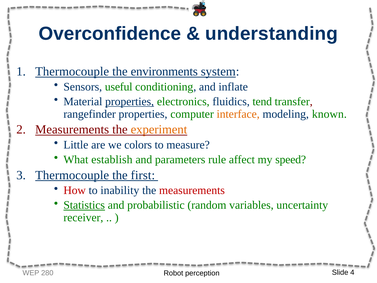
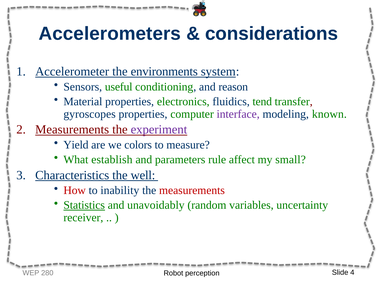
Overconfidence: Overconfidence -> Accelerometers (110, 34)
understanding: understanding -> considerations (272, 34)
Thermocouple: Thermocouple -> Accelerometer (72, 71)
inflate: inflate -> reason (233, 87)
properties underline: present -> none (130, 101)
rangefinder: rangefinder -> gyroscopes (90, 114)
interface colour: orange -> purple (238, 114)
experiment colour: orange -> purple (159, 129)
Little: Little -> Yield (76, 145)
speed: speed -> small (291, 159)
Thermocouple: Thermocouple -> Characteristics (72, 175)
first: first -> well (143, 175)
probabilistic: probabilistic -> unavoidably (156, 205)
